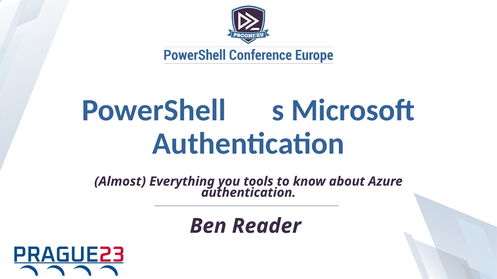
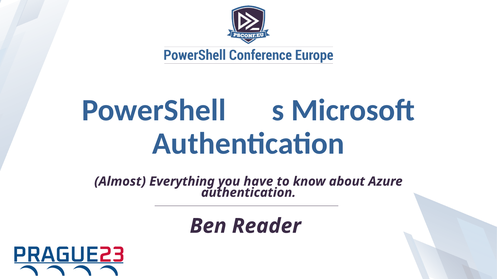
tools: tools -> have (258, 182)
